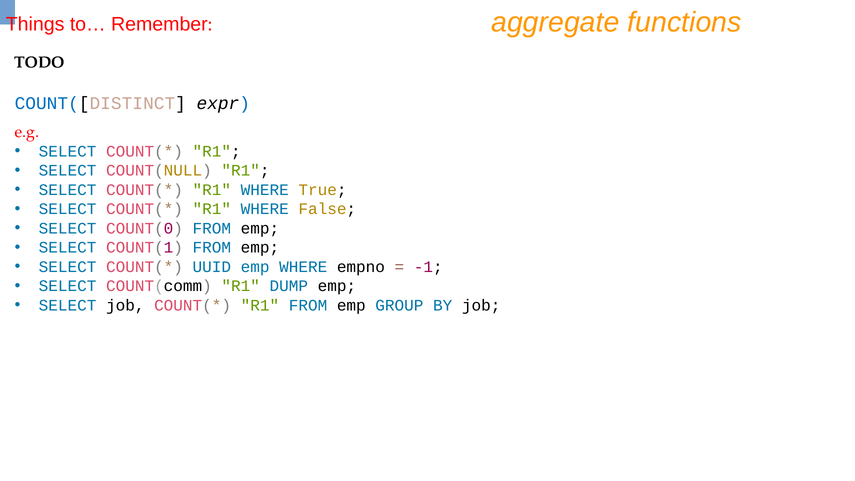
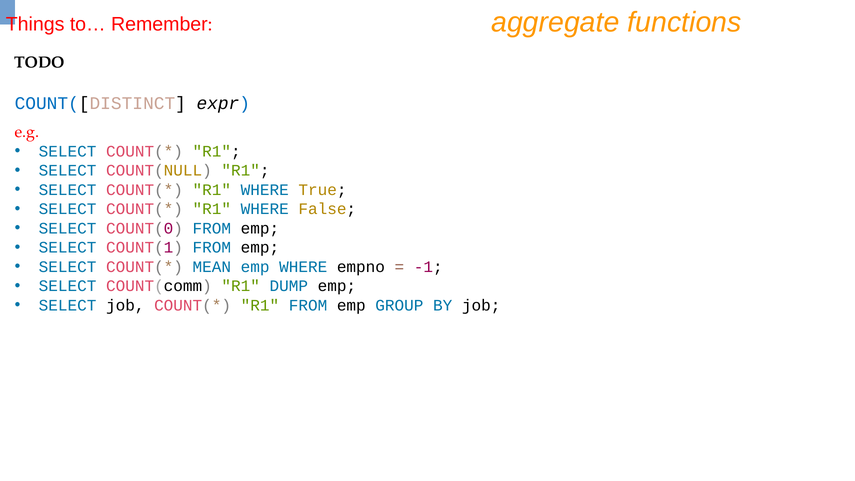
UUID: UUID -> MEAN (212, 267)
